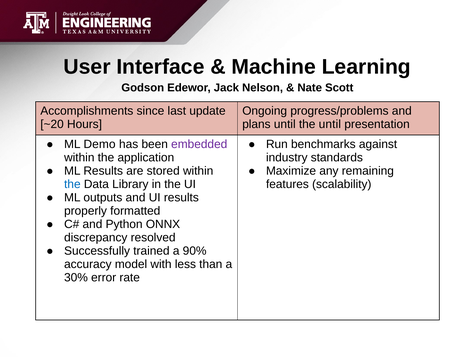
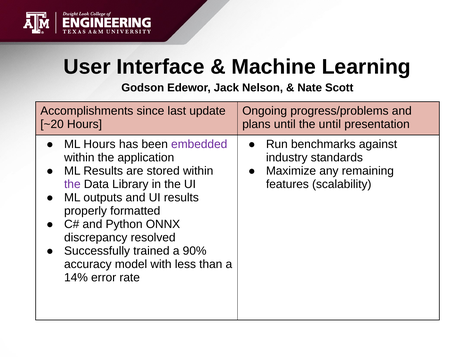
ML Demo: Demo -> Hours (100, 144)
the colour: blue -> purple (72, 184)
30%: 30% -> 14% (76, 277)
